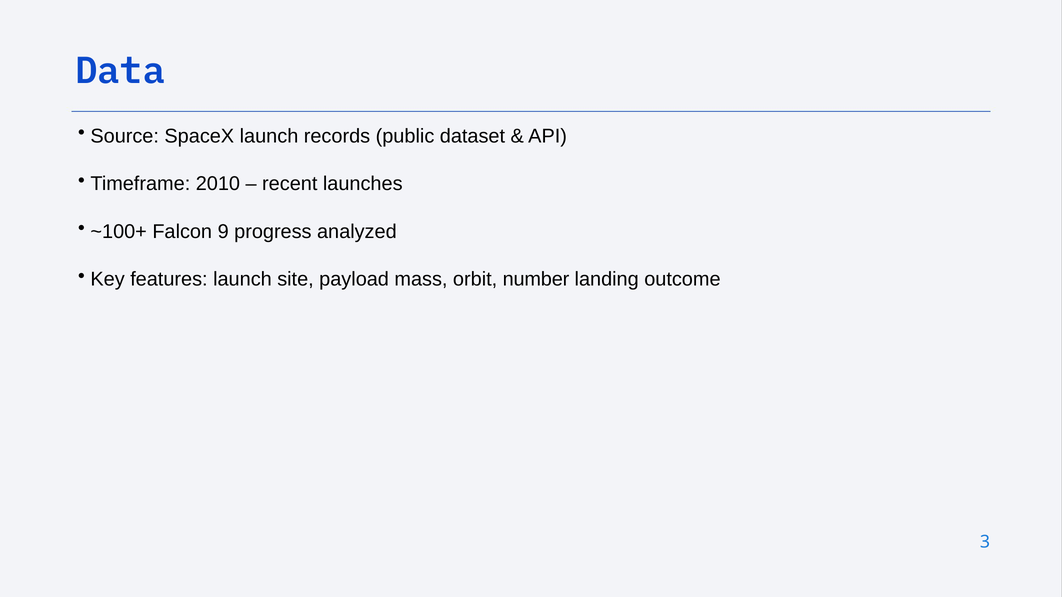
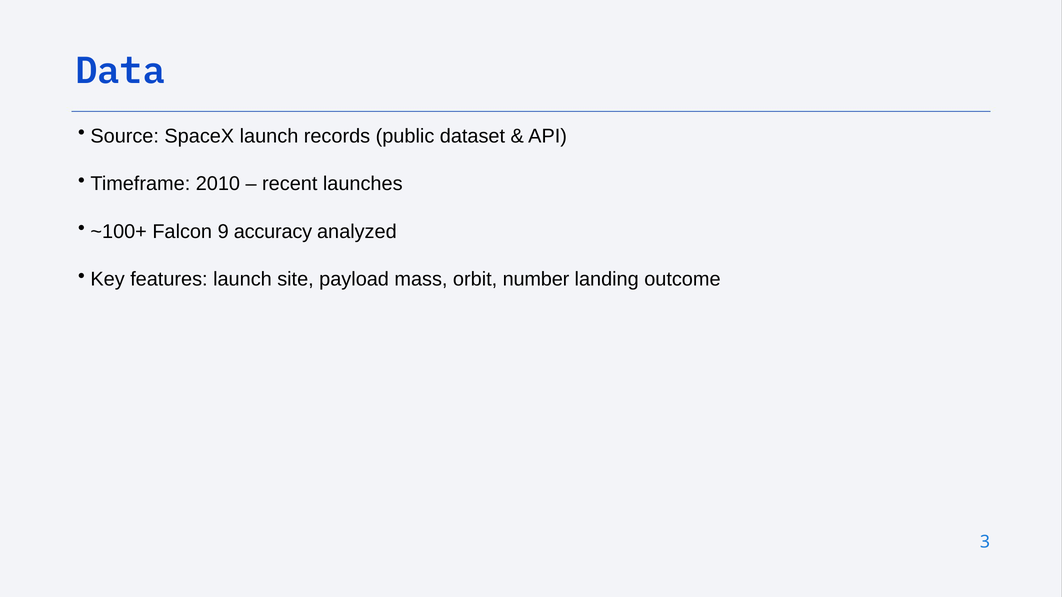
progress: progress -> accuracy (273, 232)
